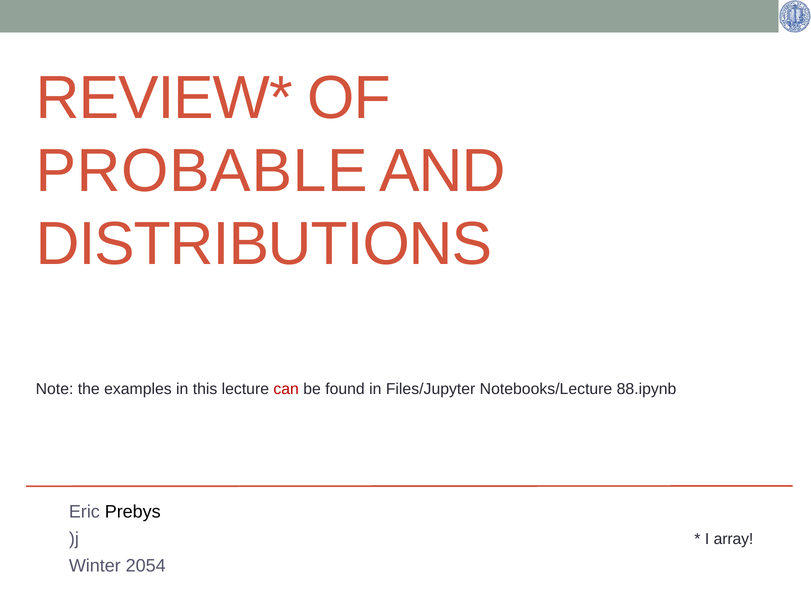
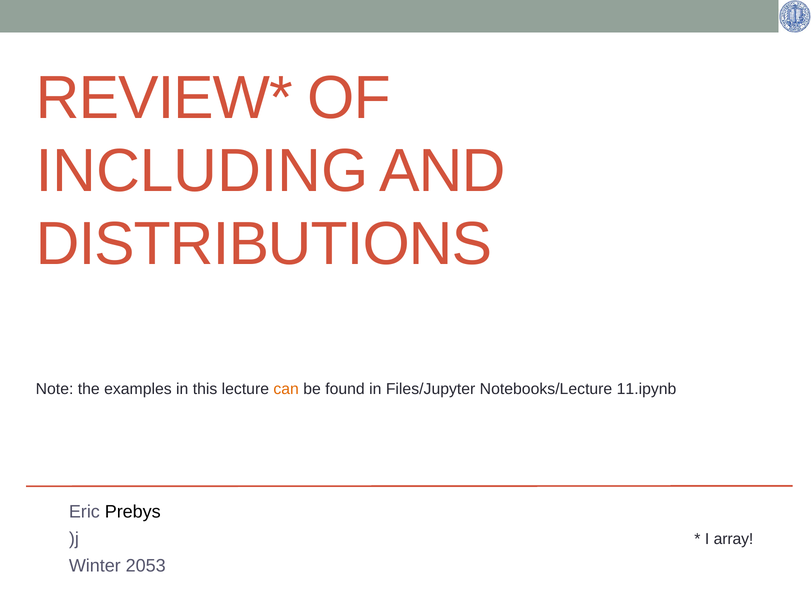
PROBABLE: PROBABLE -> INCLUDING (202, 171)
can colour: red -> orange (286, 389)
88.ipynb: 88.ipynb -> 11.ipynb (647, 389)
2054: 2054 -> 2053 (146, 565)
